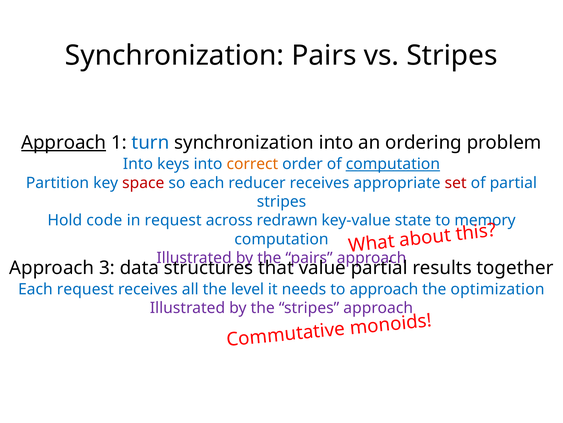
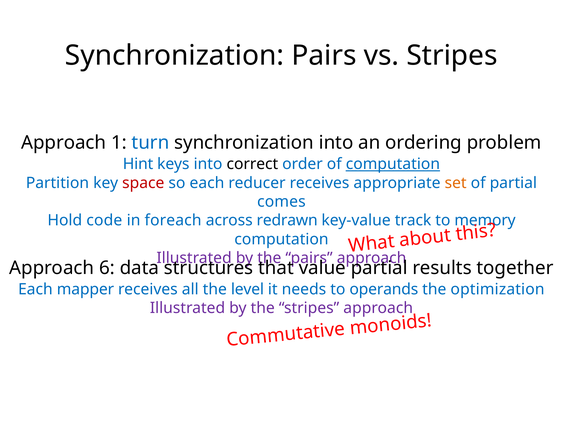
Approach underline: present -> none (64, 142)
Into: Into -> Hint (138, 164)
correct colour: orange -> black (252, 164)
set colour: red -> orange (456, 183)
stripes: stripes -> comes (281, 201)
in request: request -> foreach (173, 220)
state: state -> track (413, 220)
3: 3 -> 6 (107, 267)
Each request: request -> mapper (85, 289)
to approach: approach -> operands (384, 289)
